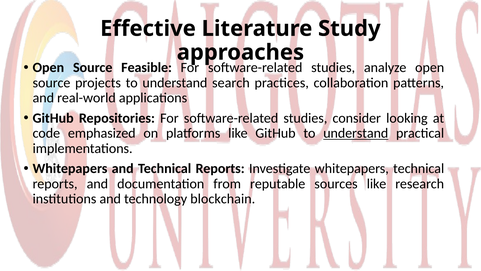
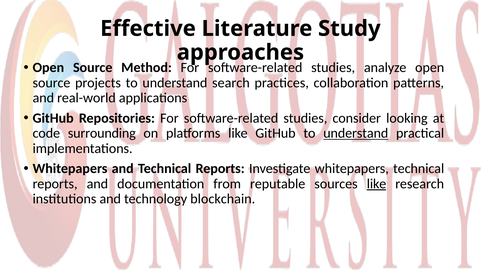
Feasible: Feasible -> Method (147, 68)
emphasized: emphasized -> surrounding (102, 133)
like underline: none -> present (377, 183)
